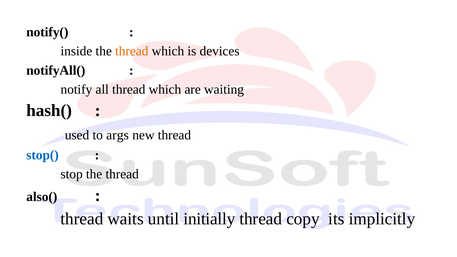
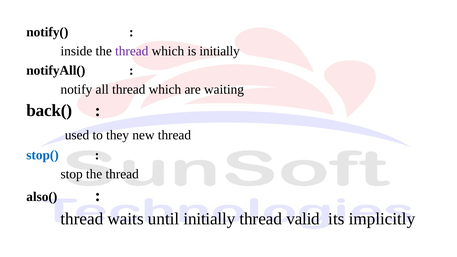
thread colour: orange -> purple (132, 51)
is devices: devices -> initially (220, 51)
hash(: hash( -> back( (49, 111)
args: args -> they (118, 135)
copy: copy -> valid (303, 219)
